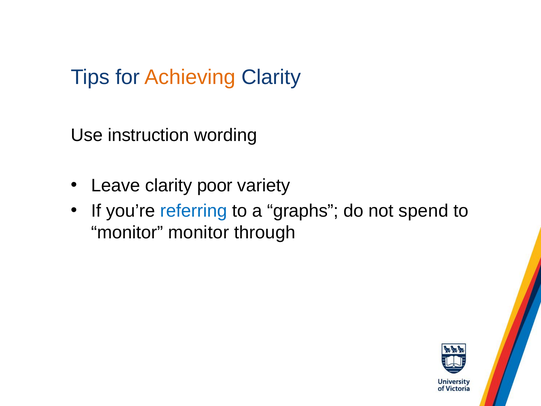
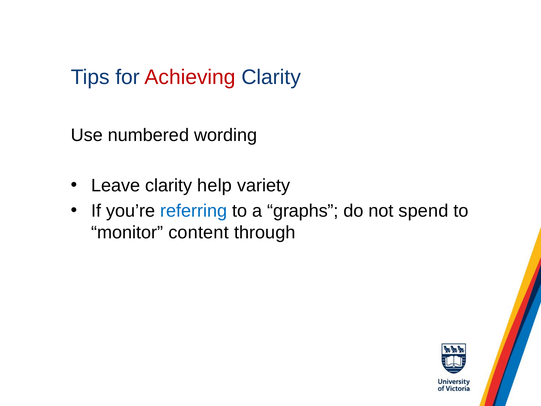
Achieving colour: orange -> red (190, 77)
instruction: instruction -> numbered (148, 135)
poor: poor -> help (215, 185)
monitor monitor: monitor -> content (199, 232)
